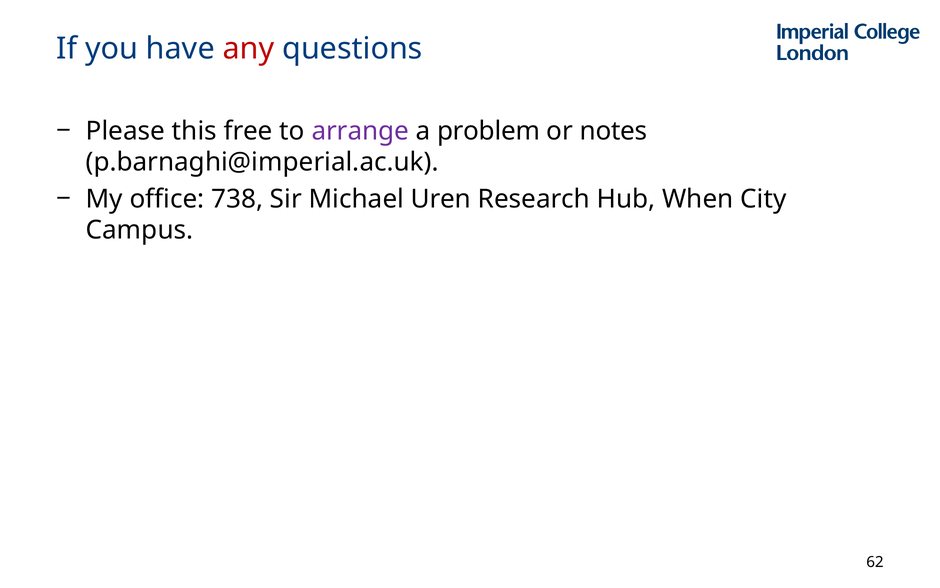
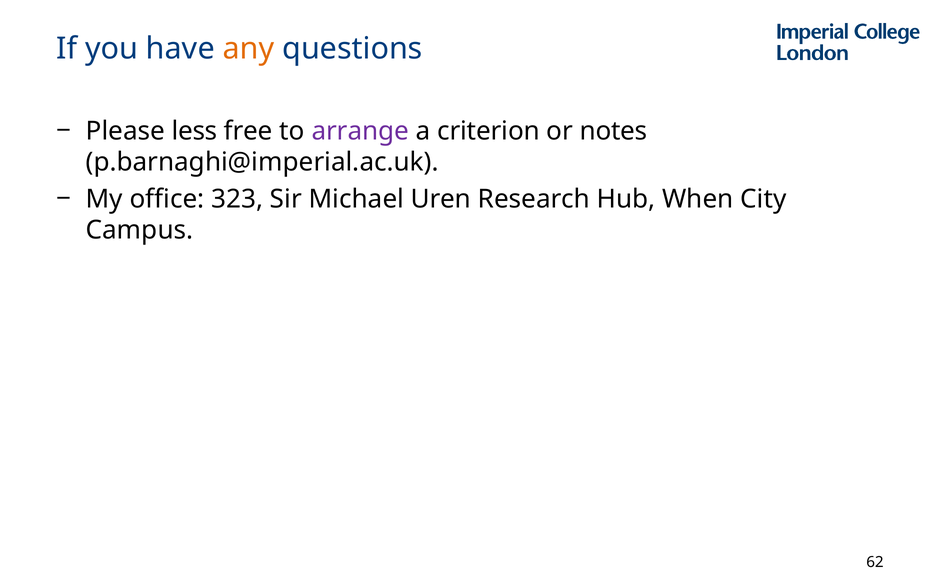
any colour: red -> orange (249, 49)
this: this -> less (195, 131)
problem: problem -> criterion (489, 131)
738: 738 -> 323 (237, 199)
